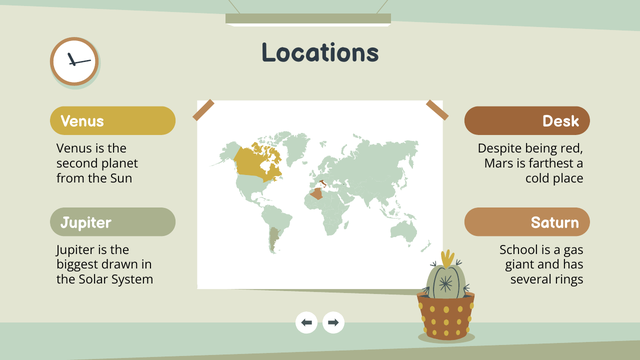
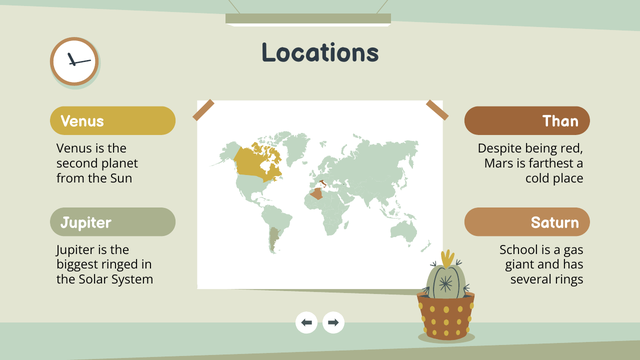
Desk: Desk -> Than (561, 122)
drawn: drawn -> ringed (120, 265)
